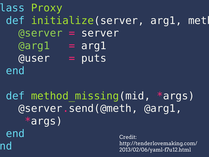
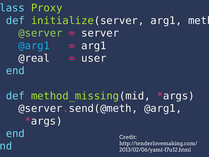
@arg1 colour: light green -> light blue (34, 46)
@user: @user -> @real (34, 58)
puts: puts -> user (94, 58)
